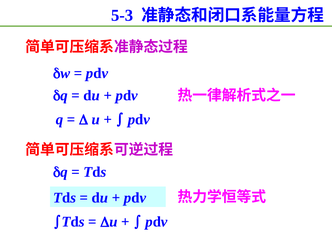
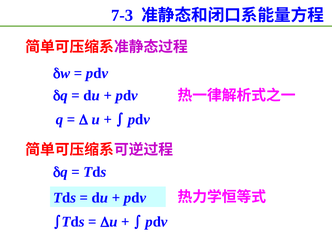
5-3: 5-3 -> 7-3 (122, 16)
